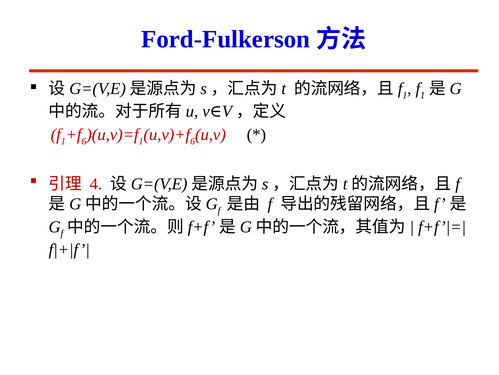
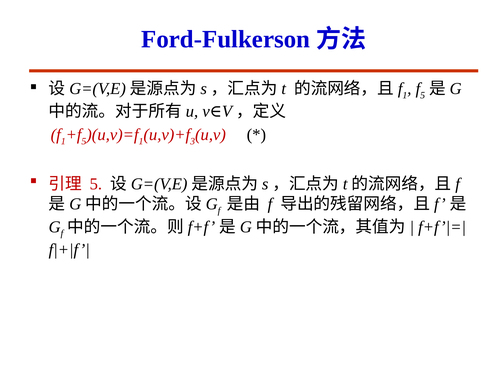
1: 1 -> 5 (423, 95)
6: 6 -> 5 (84, 141)
6: 6 -> 3 (193, 141)
4: 4 -> 5 (96, 184)
